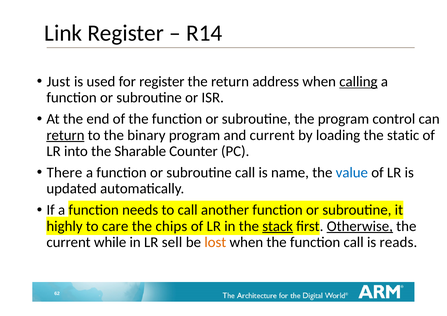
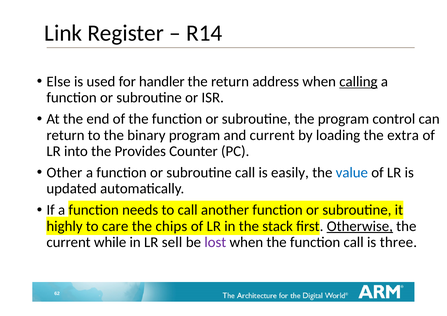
Just: Just -> Else (58, 82)
for register: register -> handler (162, 82)
return underline: present -> none (65, 135)
static: static -> extra (403, 135)
Sharable: Sharable -> Provides (140, 151)
There: There -> Other (64, 173)
name: name -> easily (290, 173)
stack underline: present -> none (278, 226)
lost colour: orange -> purple (215, 242)
reads: reads -> three (398, 242)
